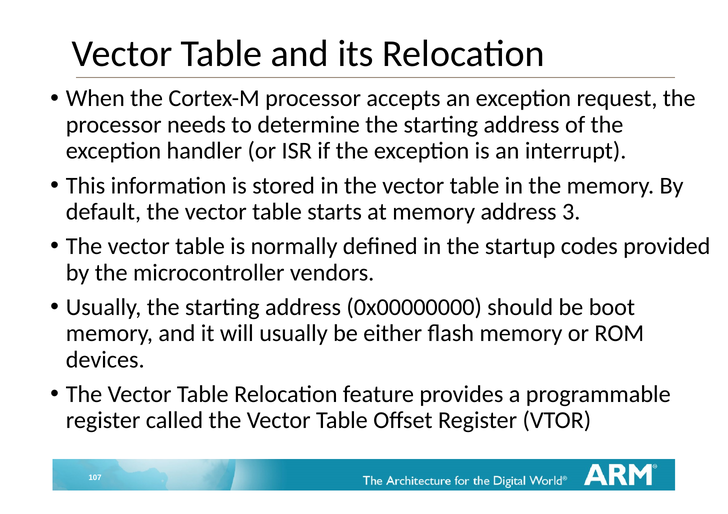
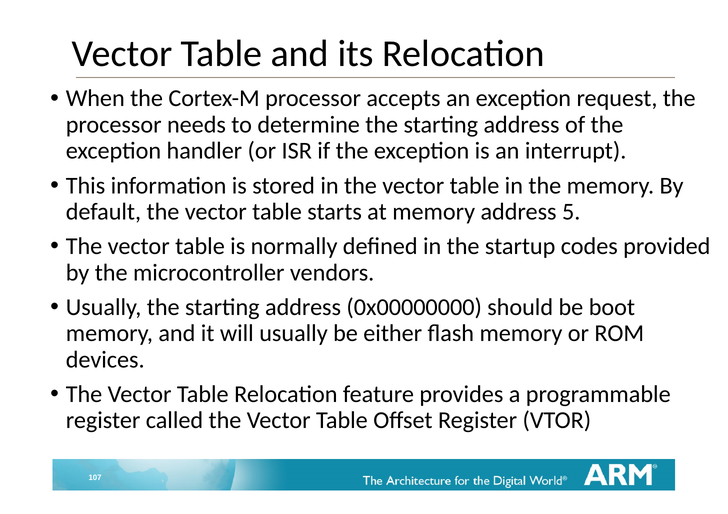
3: 3 -> 5 (571, 212)
